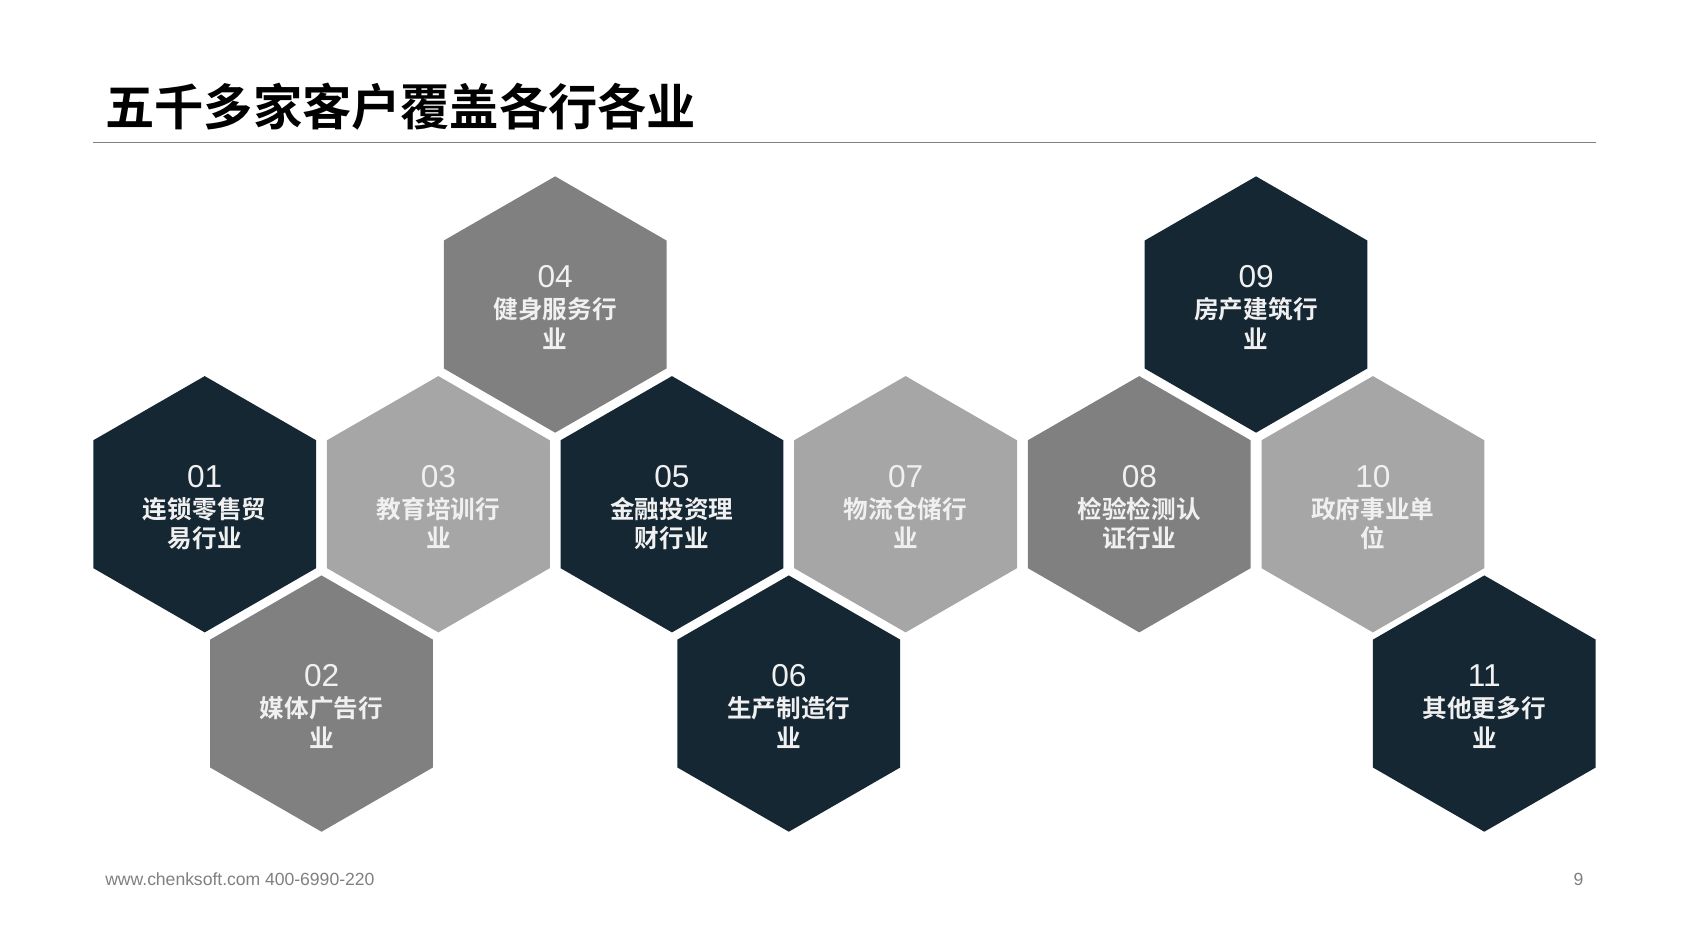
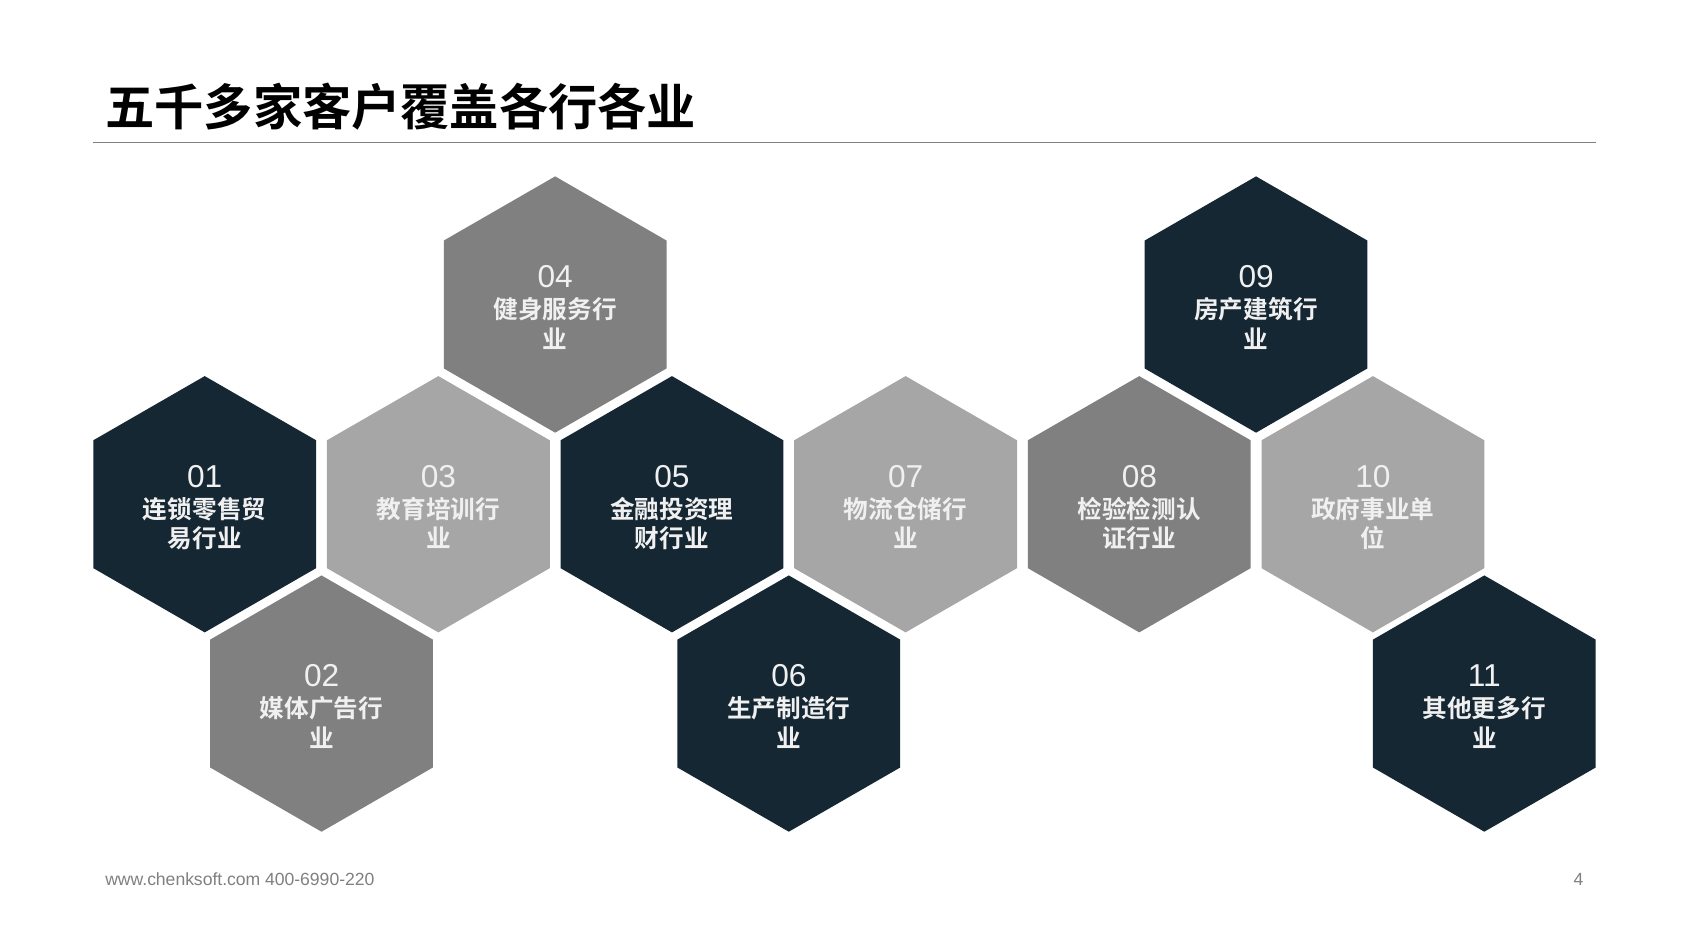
9: 9 -> 4 (1578, 880)
